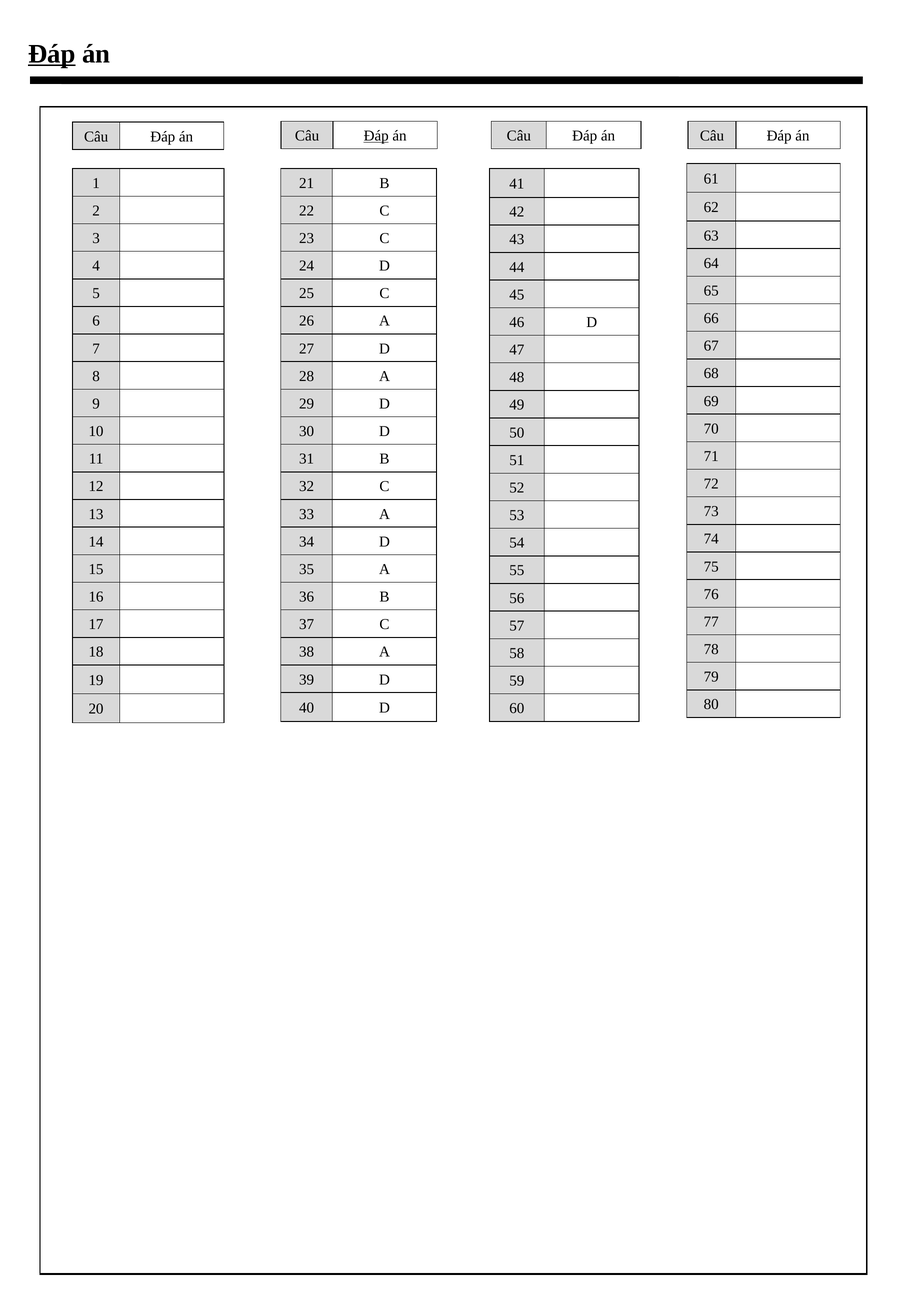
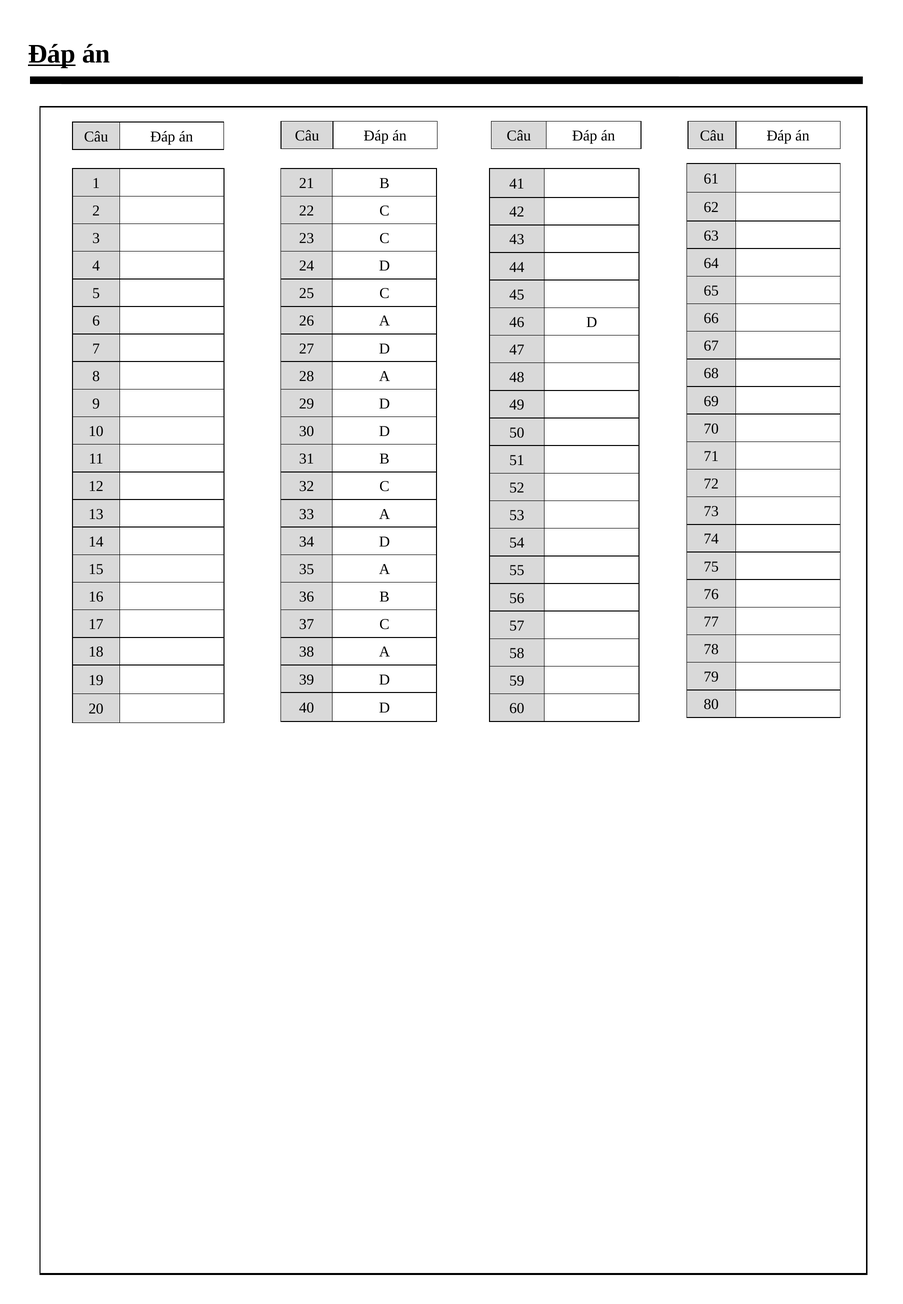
Đáp underline: present -> none (376, 136)
